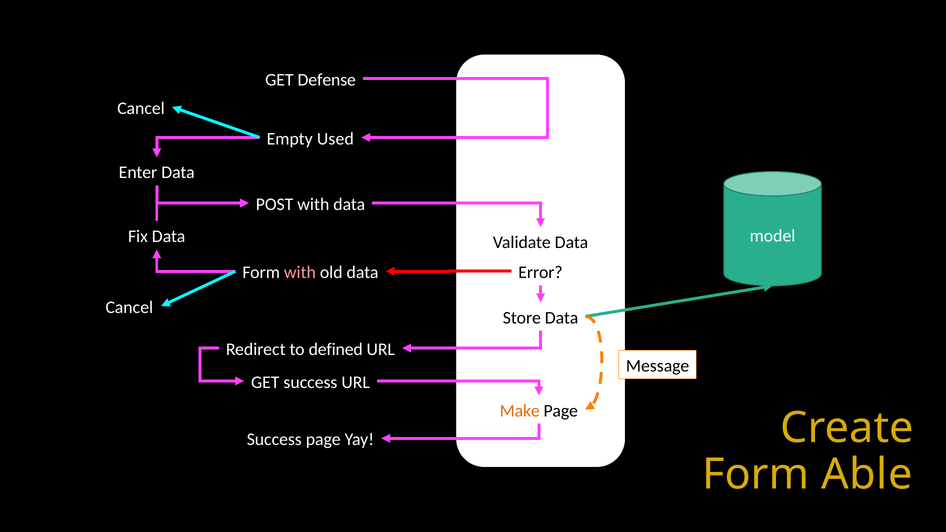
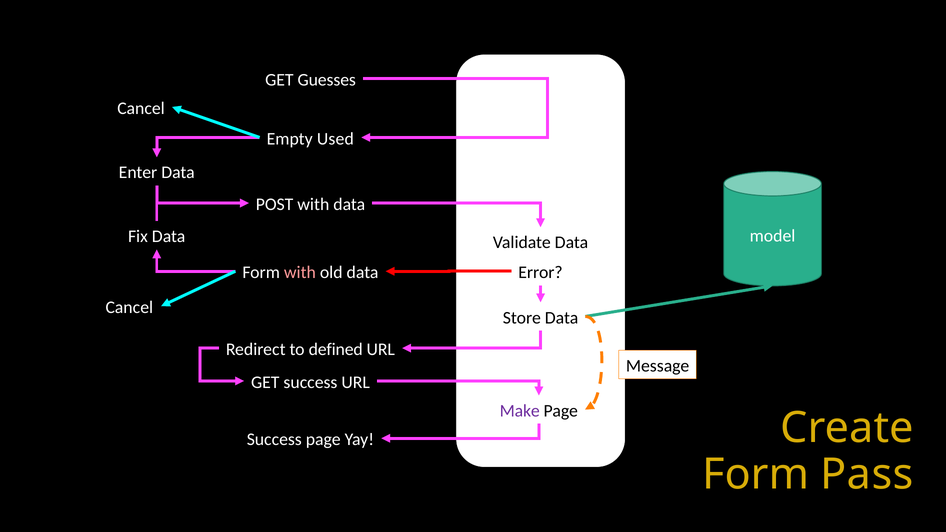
Defense: Defense -> Guesses (327, 80)
Make colour: orange -> purple (520, 411)
Able: Able -> Pass (867, 475)
